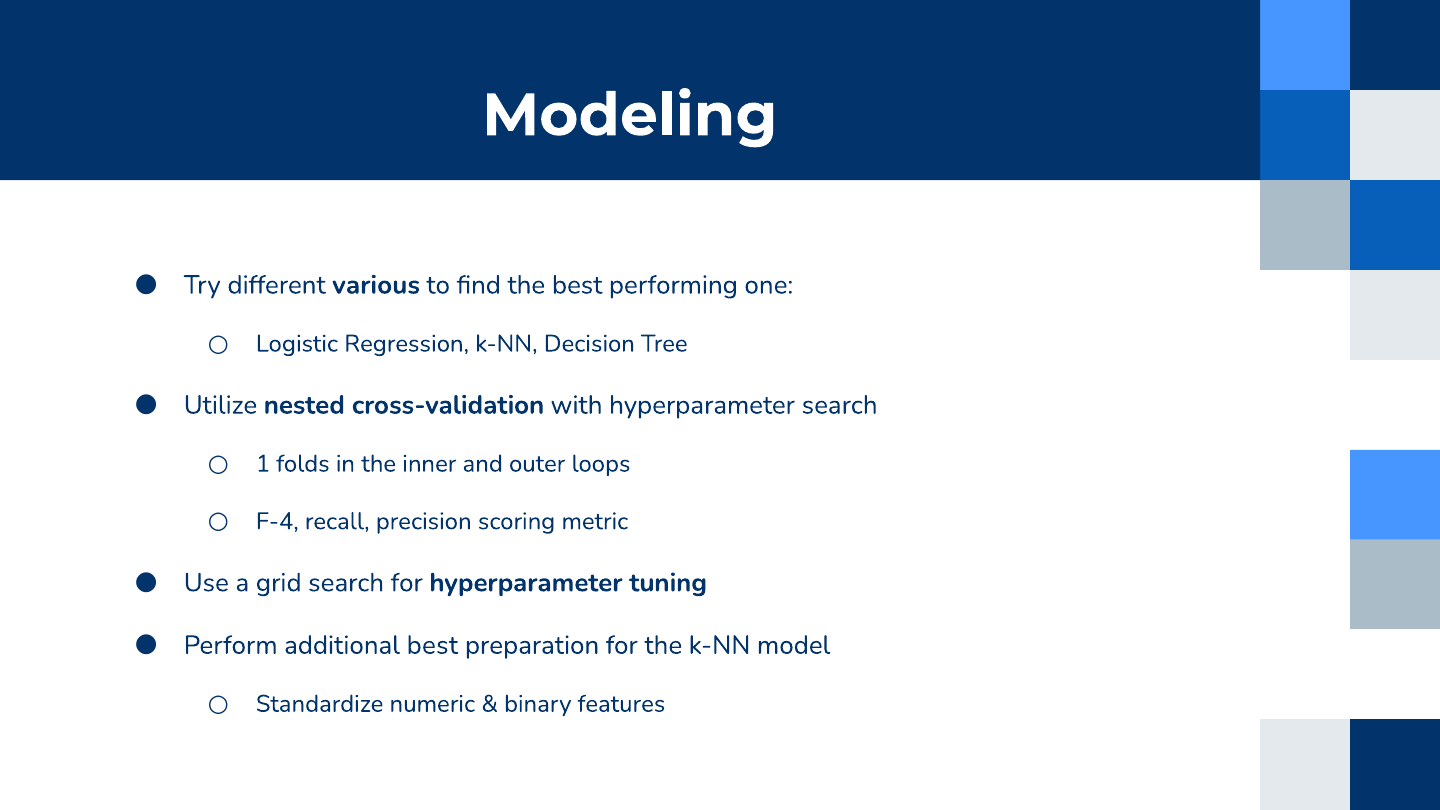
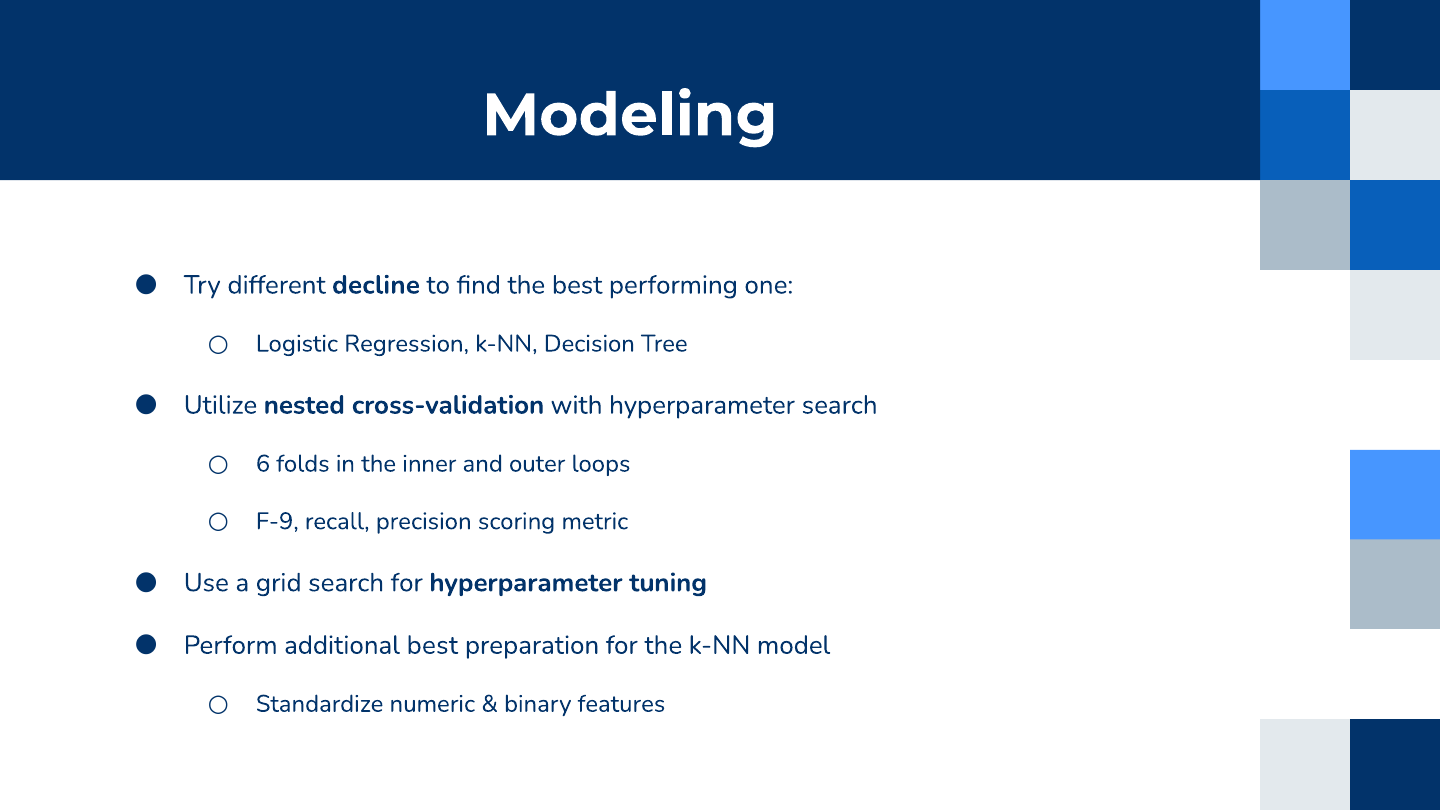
various: various -> decline (376, 285)
1: 1 -> 6 (263, 464)
F-4: F-4 -> F-9 (277, 521)
